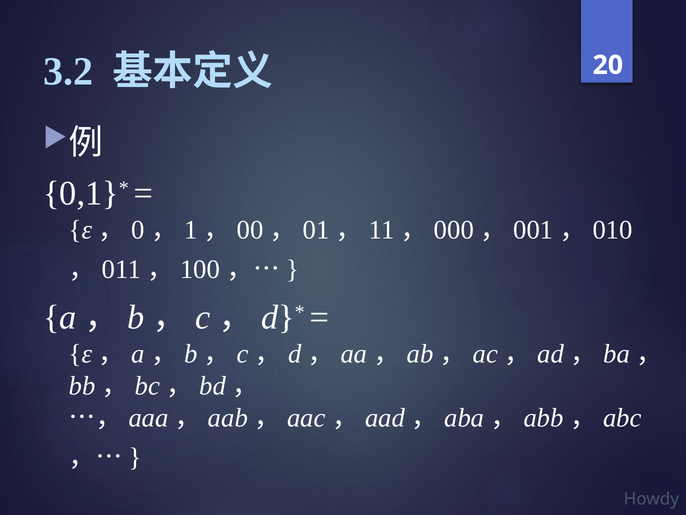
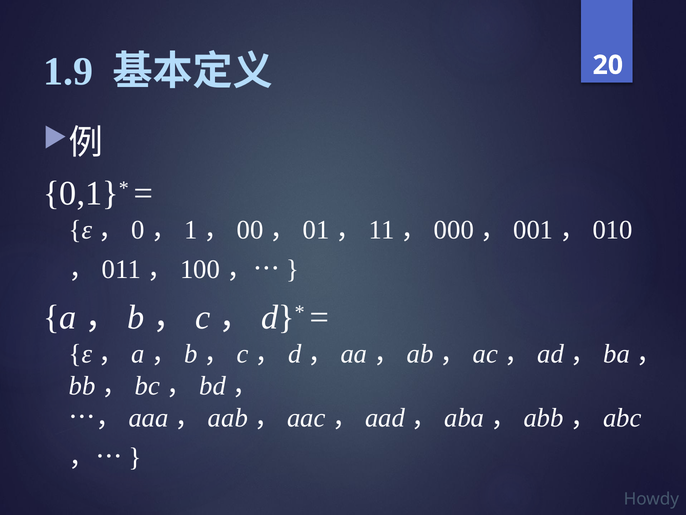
3.2: 3.2 -> 1.9 (68, 71)
